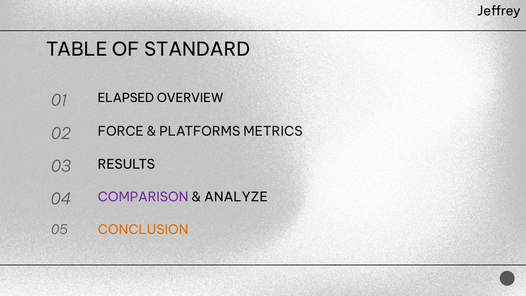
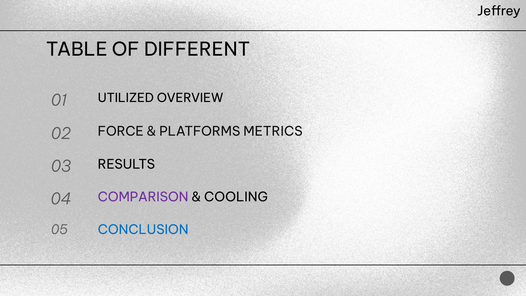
STANDARD: STANDARD -> DIFFERENT (197, 50)
ELAPSED: ELAPSED -> UTILIZED (126, 98)
ANALYZE: ANALYZE -> COOLING (236, 197)
CONCLUSION colour: orange -> blue (143, 230)
